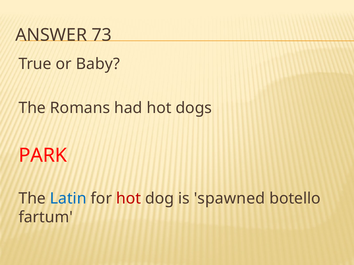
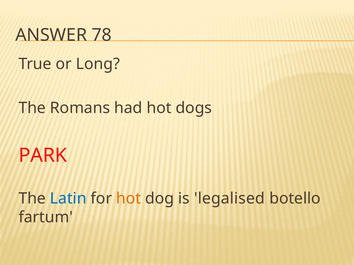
73: 73 -> 78 (102, 35)
Baby: Baby -> Long (98, 64)
hot colour: red -> orange (129, 199)
spawned: spawned -> legalised (229, 199)
